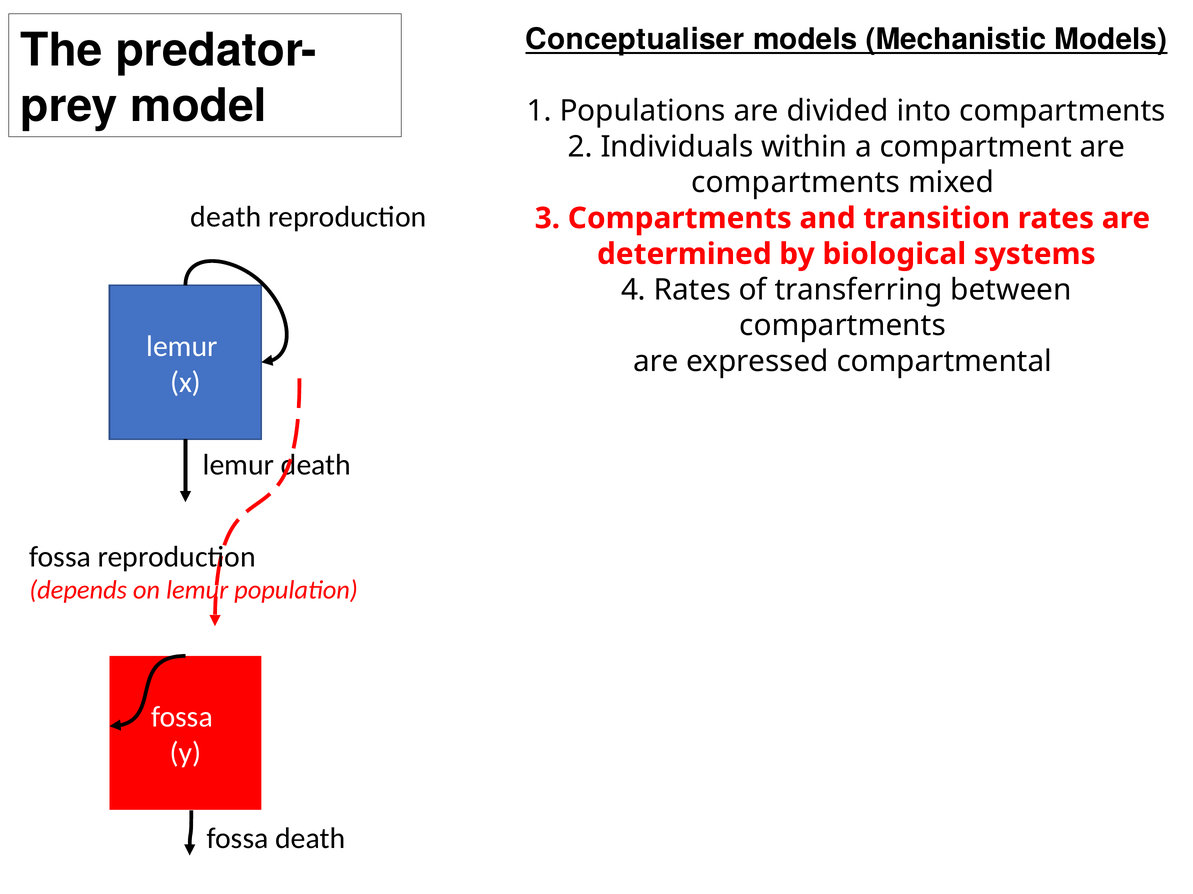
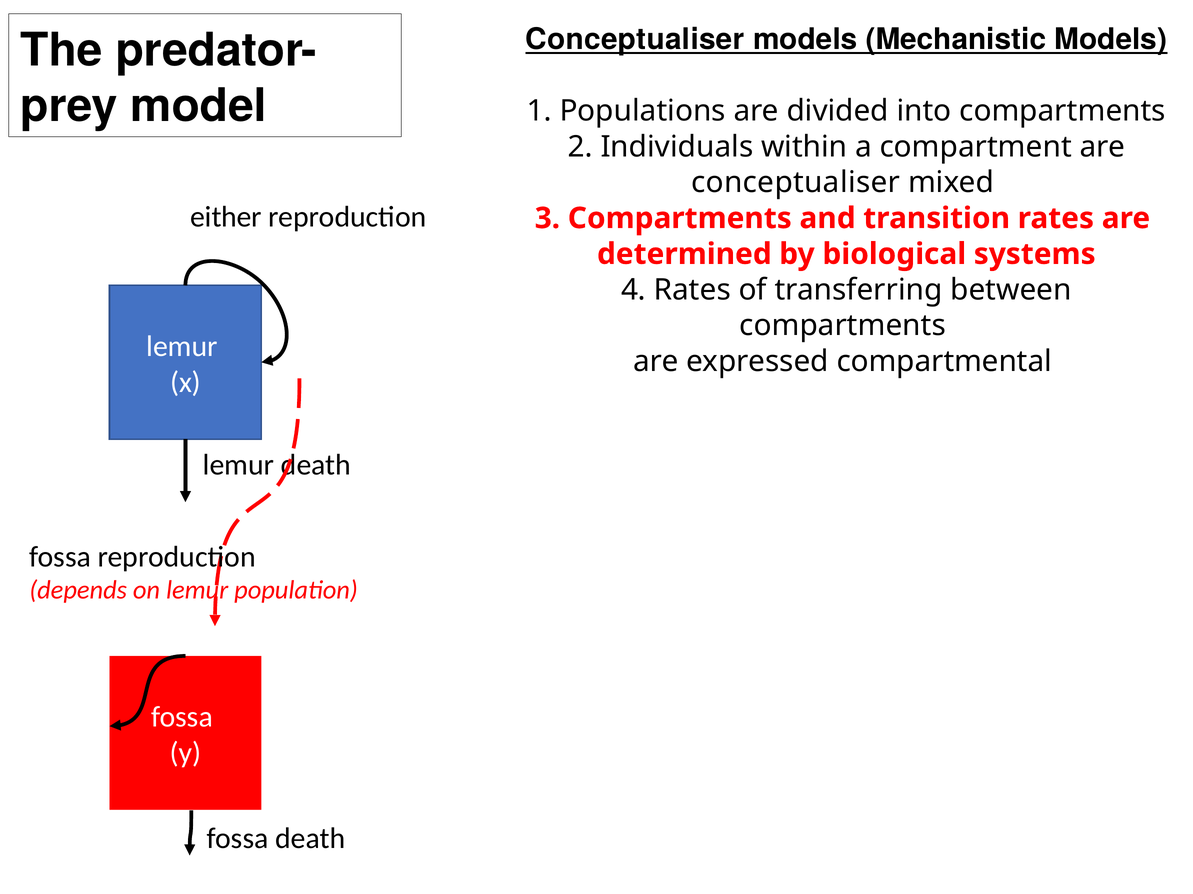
compartments: compartments -> conceptualiser (796, 183)
death: death -> either (226, 217)
